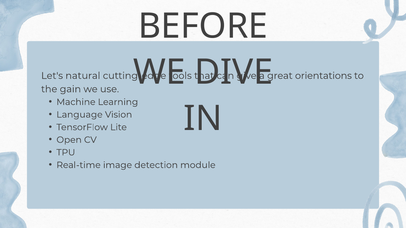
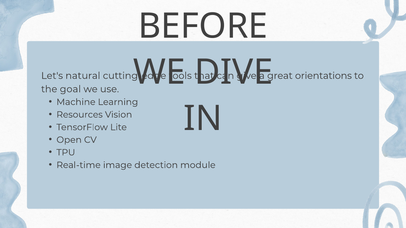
gain: gain -> goal (70, 89)
Language: Language -> Resources (80, 115)
